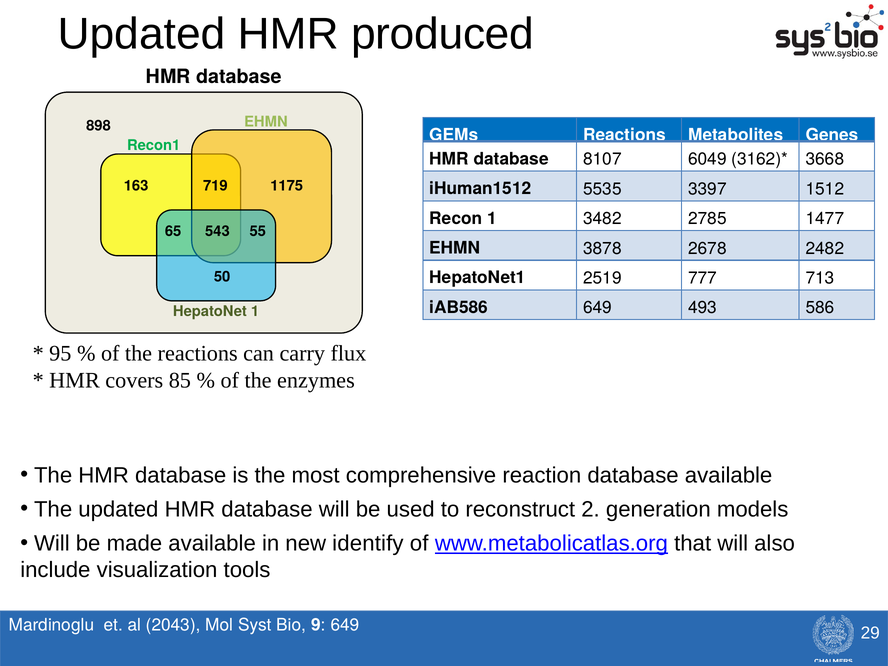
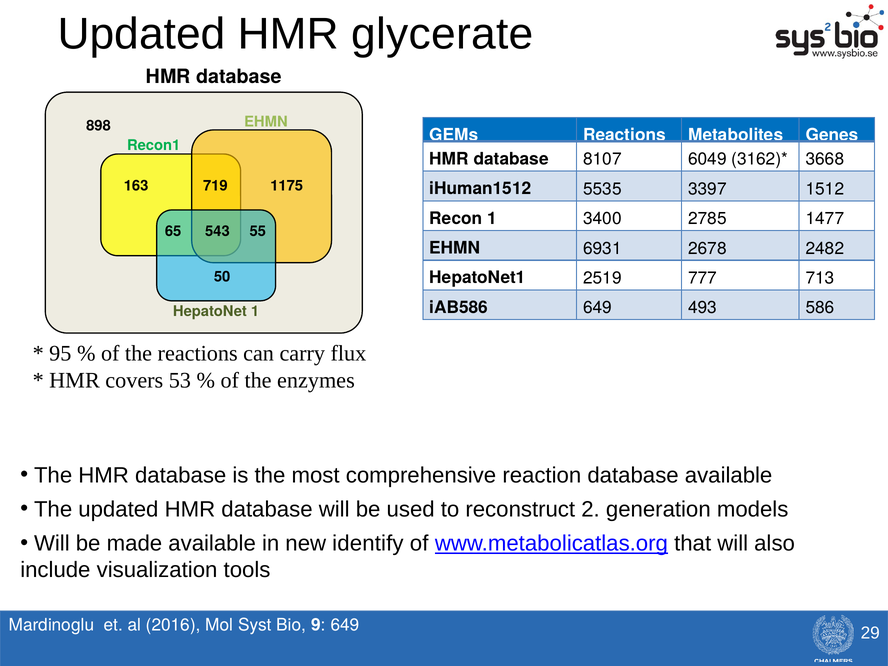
produced: produced -> glycerate (442, 34)
3482: 3482 -> 3400 (602, 219)
3878: 3878 -> 6931 (602, 248)
85: 85 -> 53 (180, 380)
2043: 2043 -> 2016 (173, 625)
